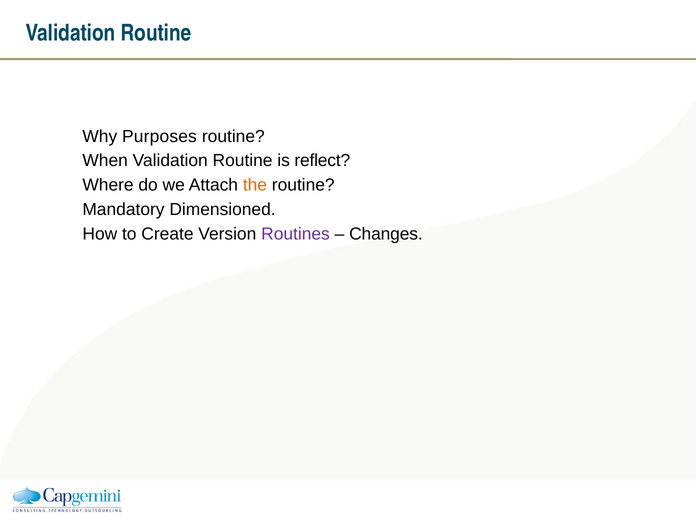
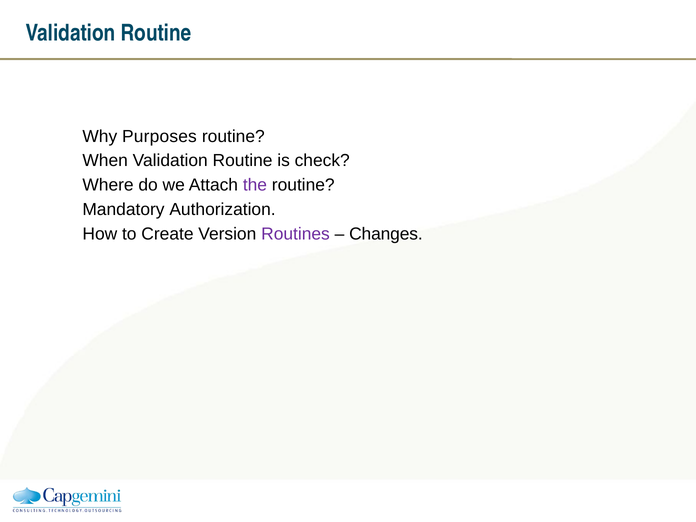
reflect: reflect -> check (322, 161)
the colour: orange -> purple (255, 185)
Dimensioned: Dimensioned -> Authorization (223, 209)
